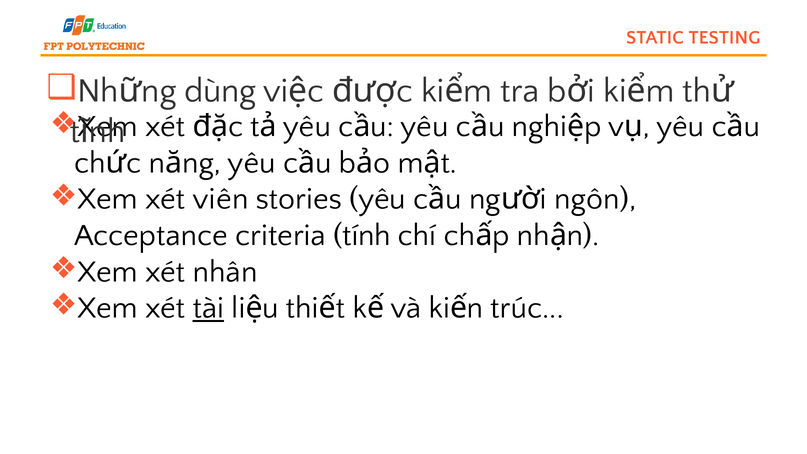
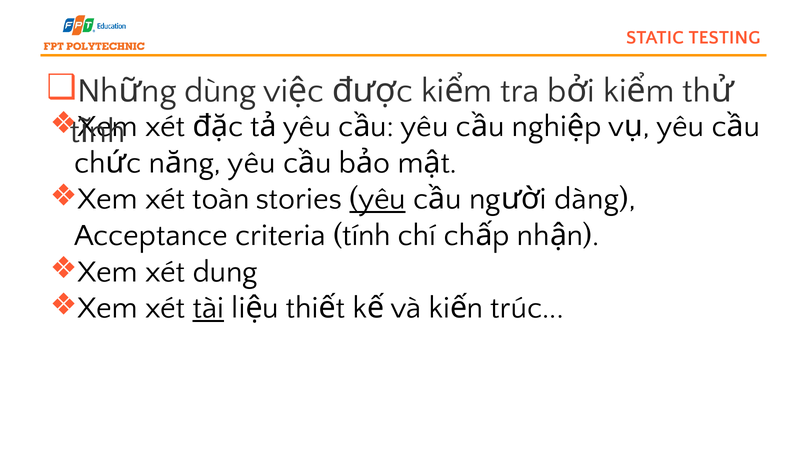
viên: viên -> toàn (221, 199)
yêu underline: none -> present (378, 199)
ngôn: ngôn -> dàng (595, 199)
nhân: nhân -> dung (225, 272)
